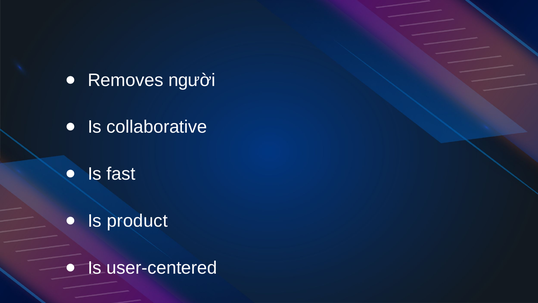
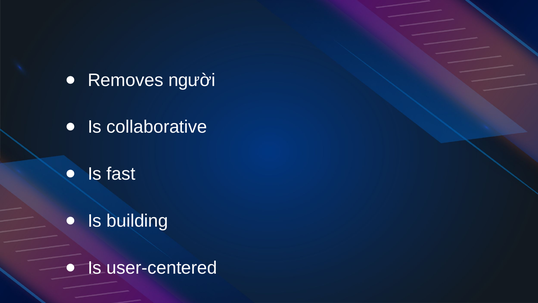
product: product -> building (137, 221)
